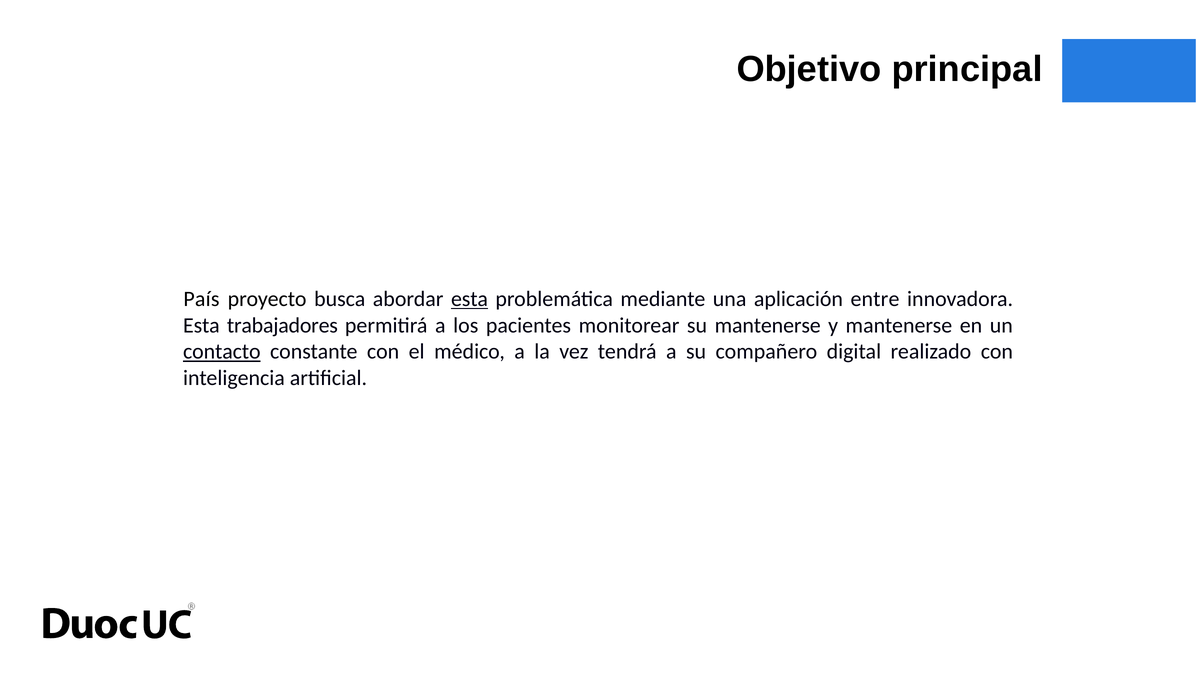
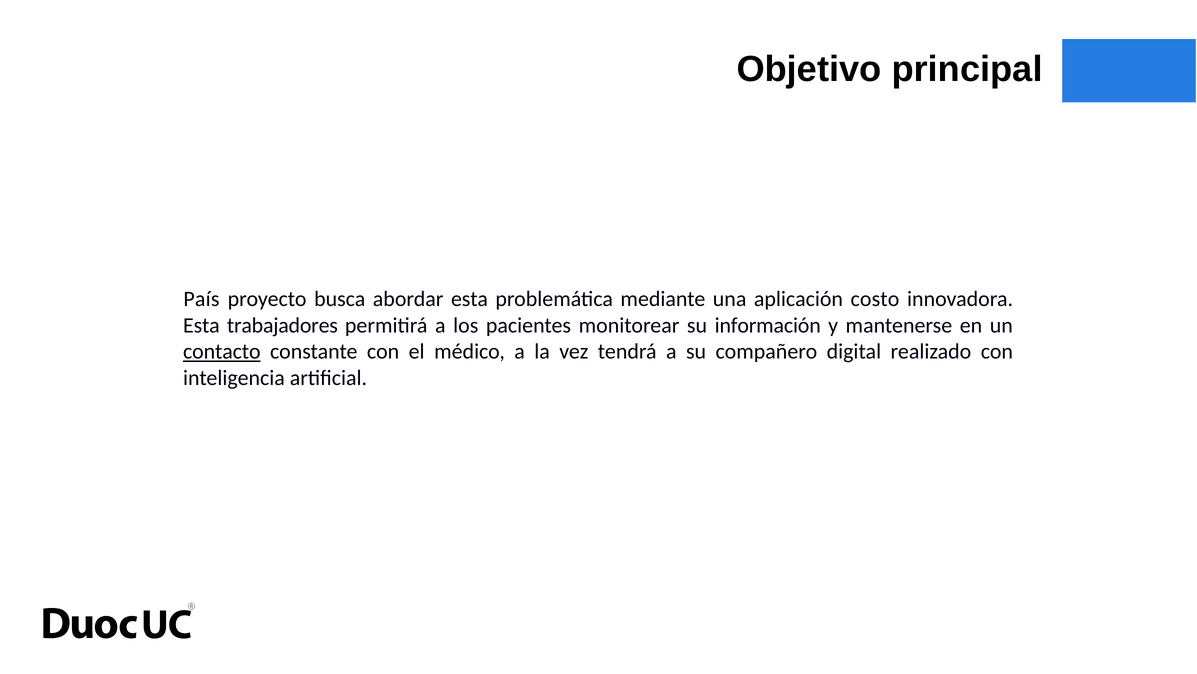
esta underline: present -> none (470, 299)
entre: entre -> costo (875, 299)
su mantenerse: mantenerse -> información (768, 325)
